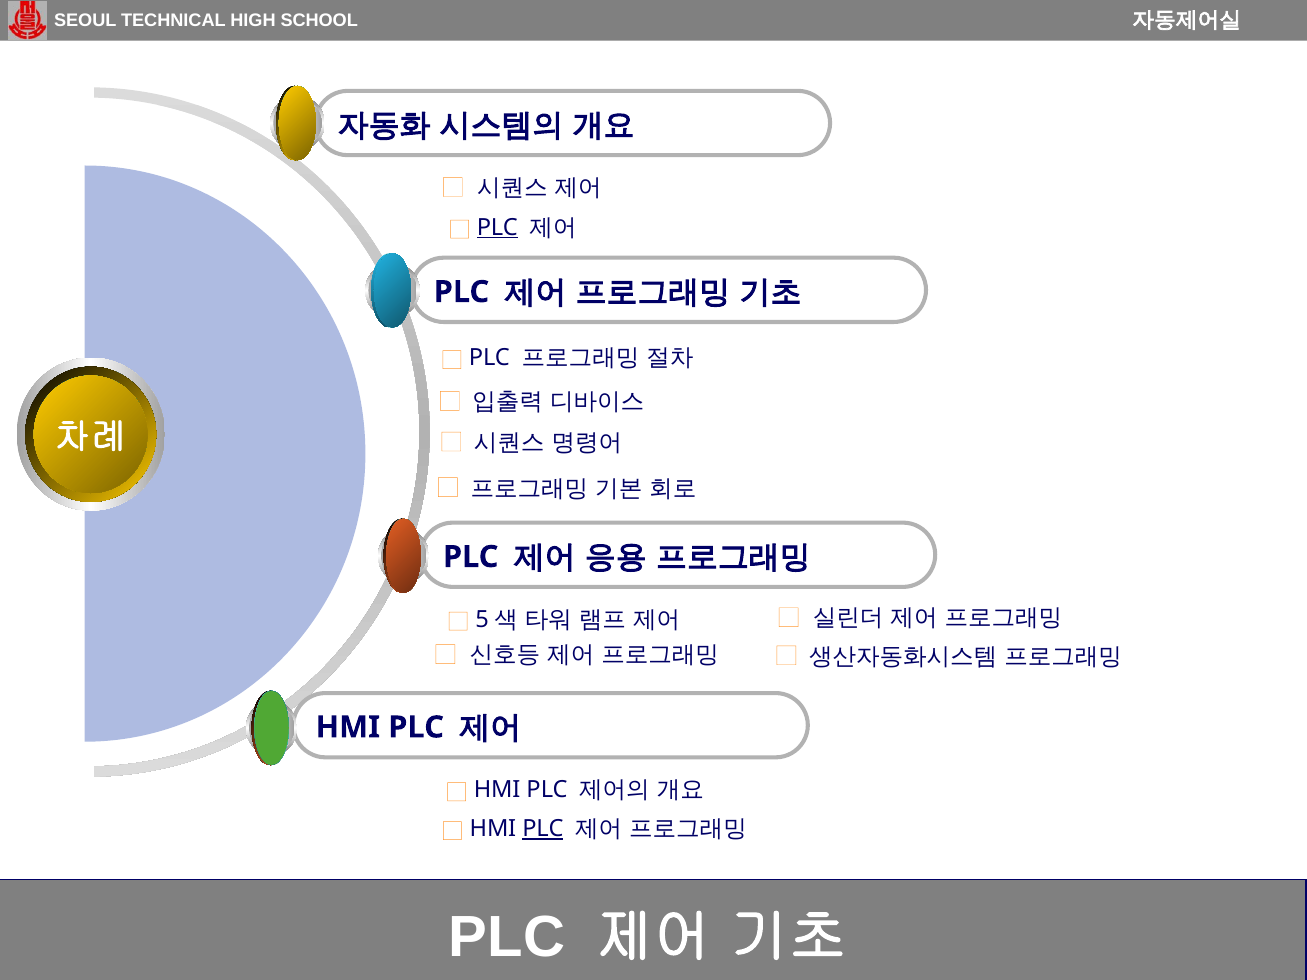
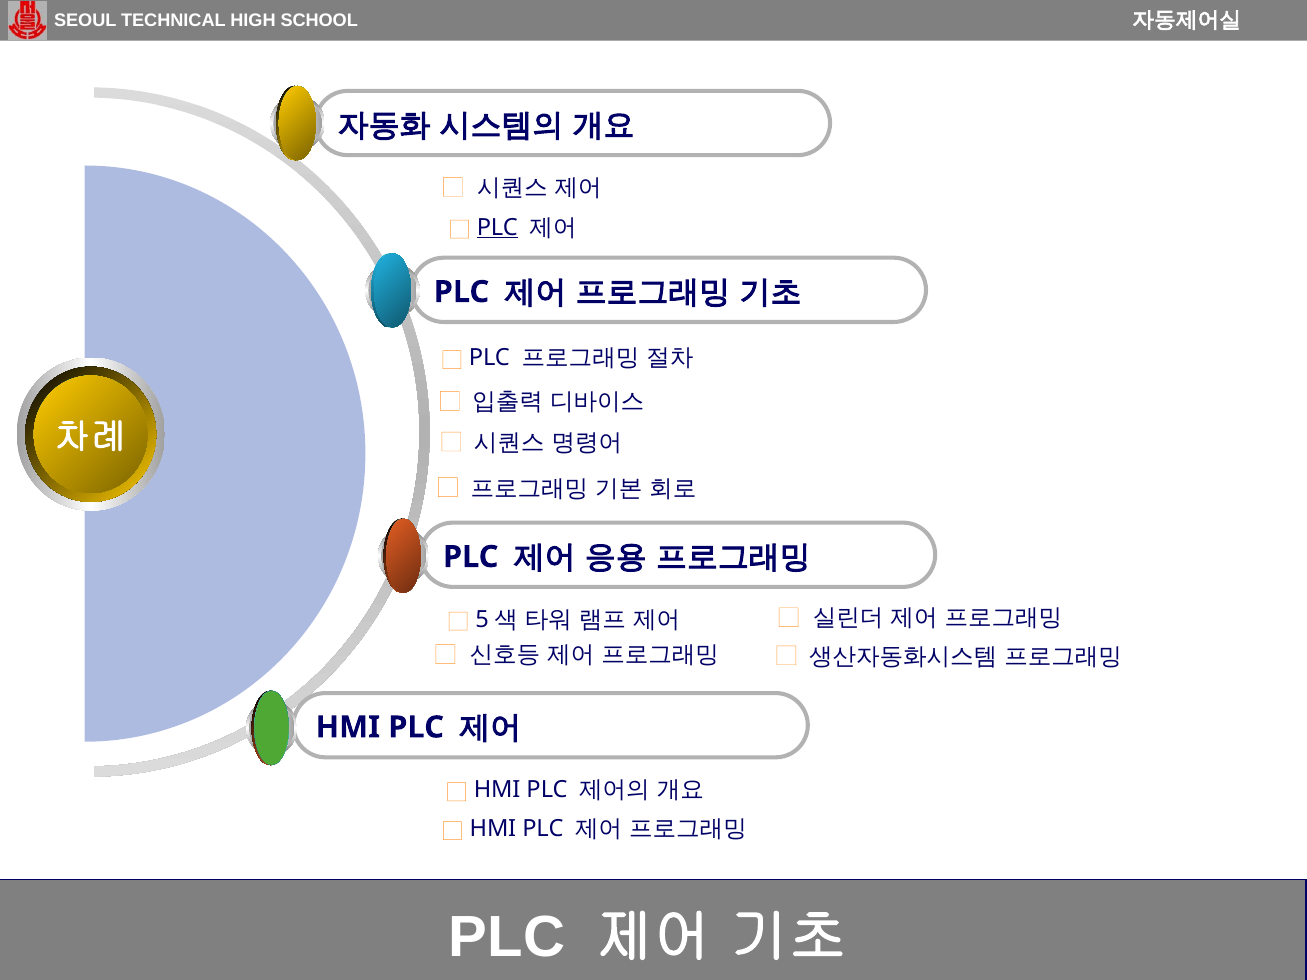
PLC underline: present -> none (543, 829)
